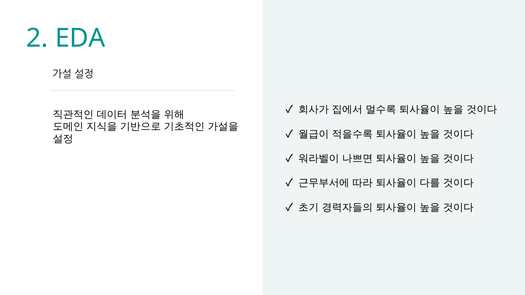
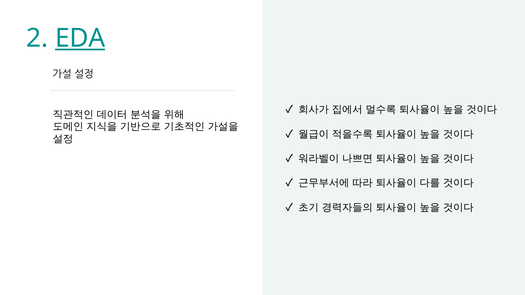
EDA underline: none -> present (80, 38)
